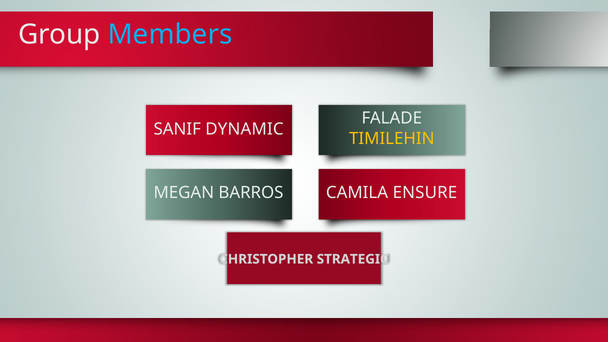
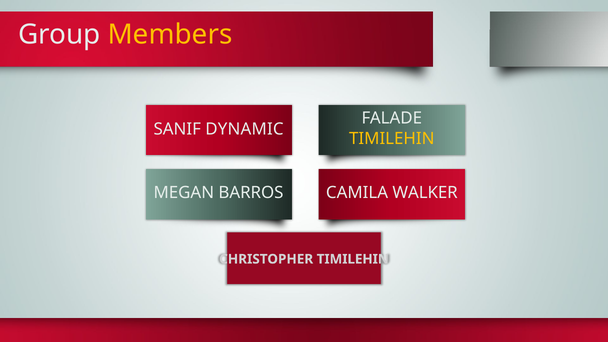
Members colour: light blue -> yellow (170, 34)
ENSURE: ENSURE -> WALKER (425, 193)
CHRISTOPHER STRATEGIC: STRATEGIC -> TIMILEHIN (353, 259)
